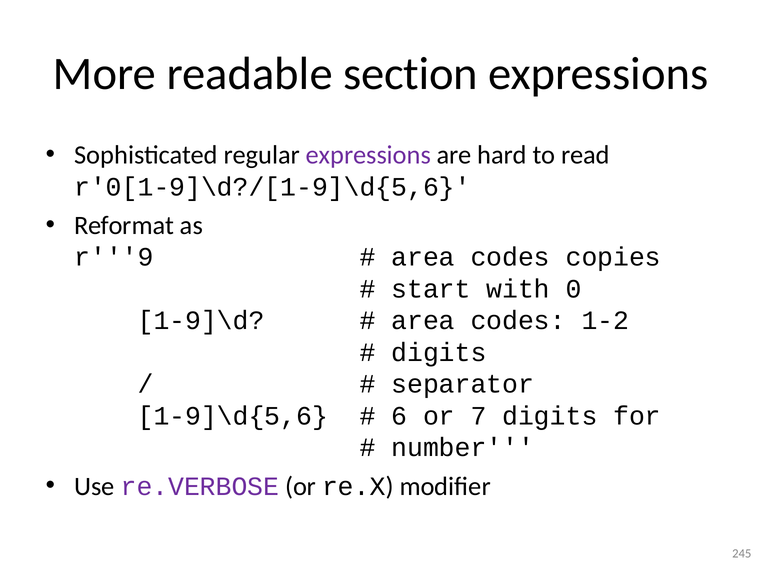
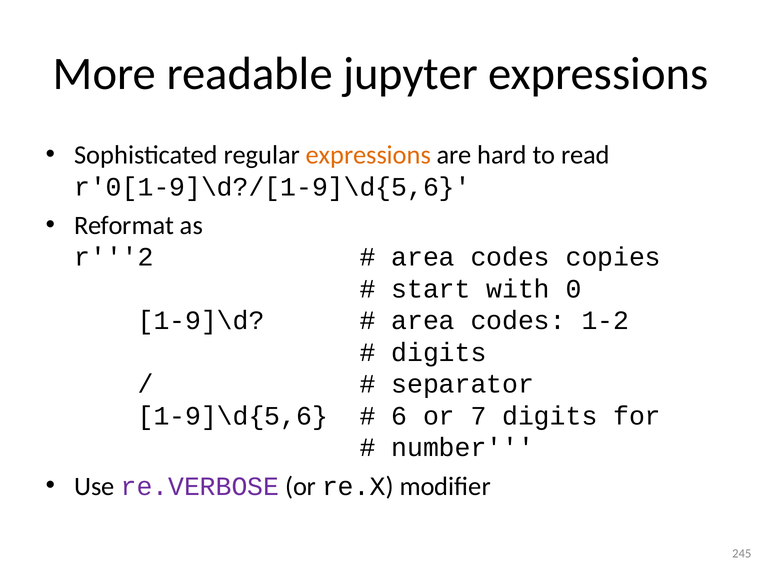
section: section -> jupyter (411, 74)
expressions colour: purple -> orange (368, 155)
r'''9: r'''9 -> r'''2 (114, 257)
